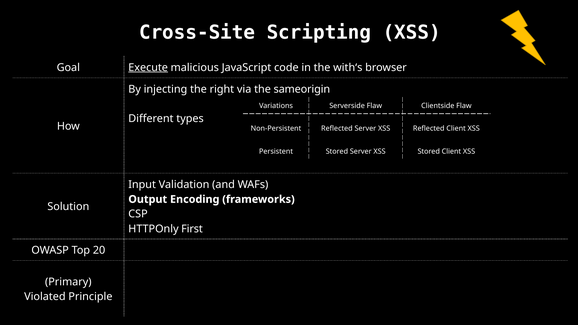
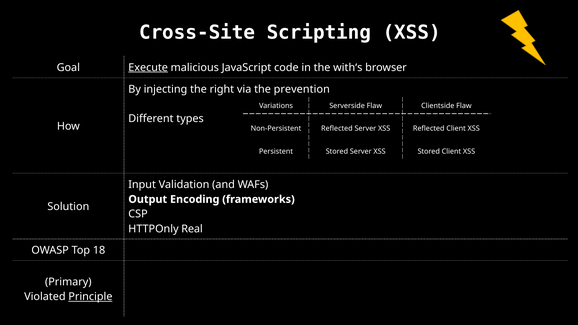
sameorigin: sameorigin -> prevention (302, 89)
First: First -> Real (192, 229)
20: 20 -> 18 (99, 250)
Principle underline: none -> present (90, 297)
